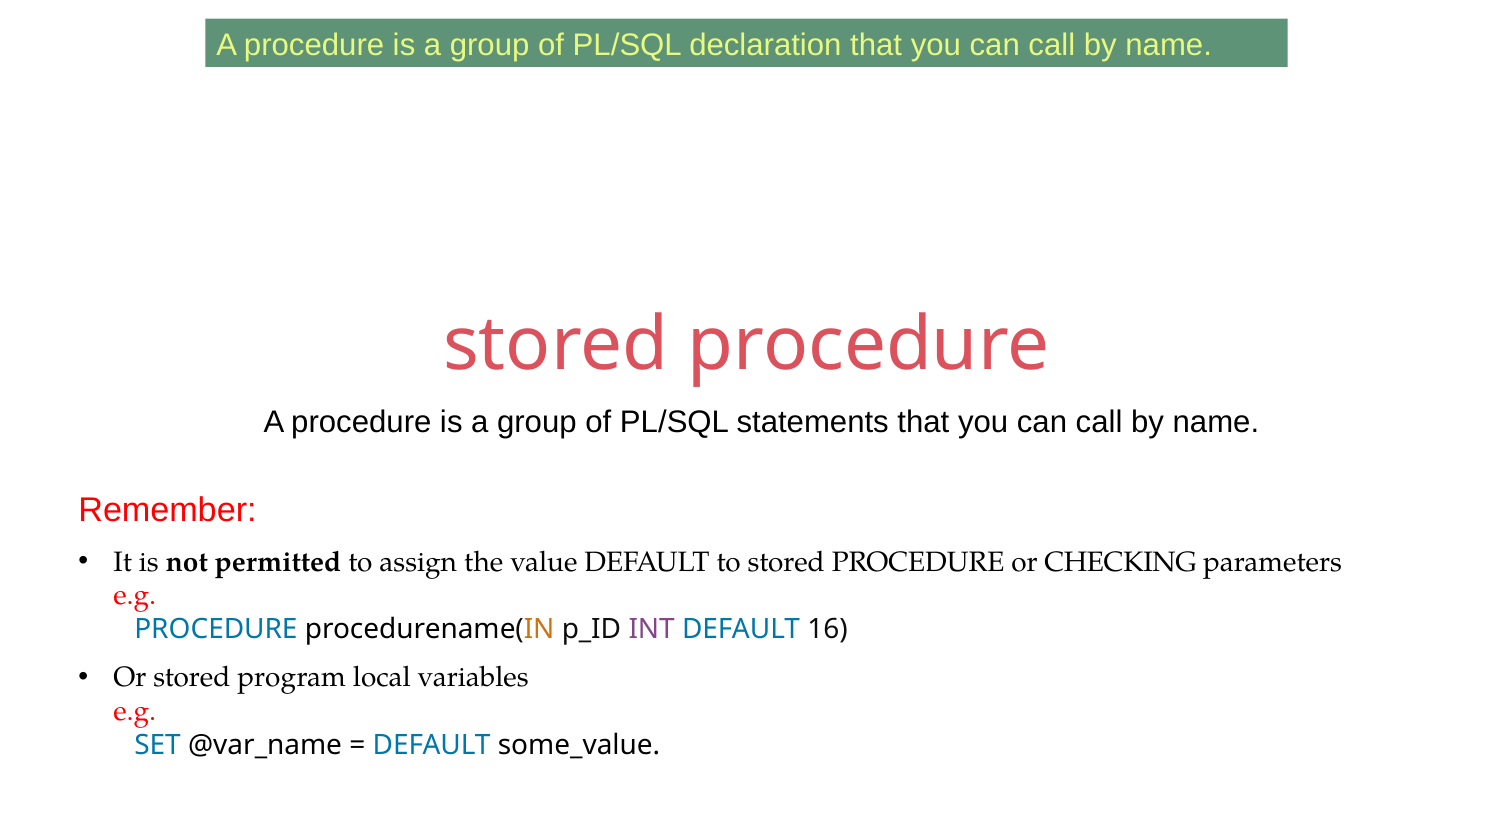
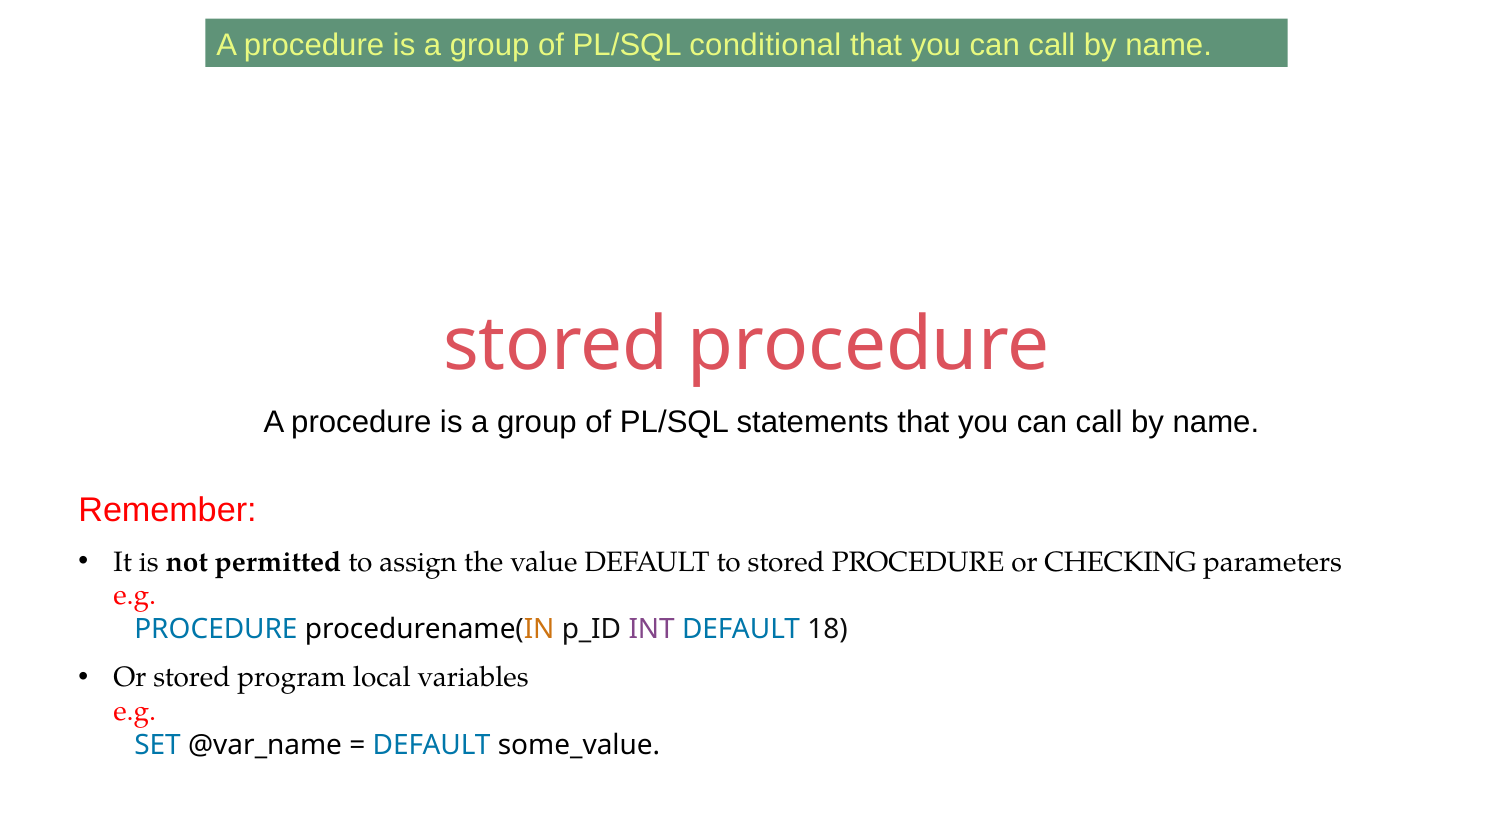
declaration: declaration -> conditional (765, 45)
16: 16 -> 18 (828, 629)
